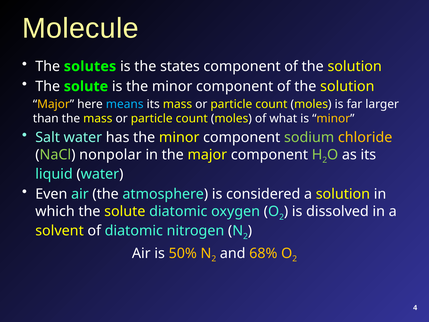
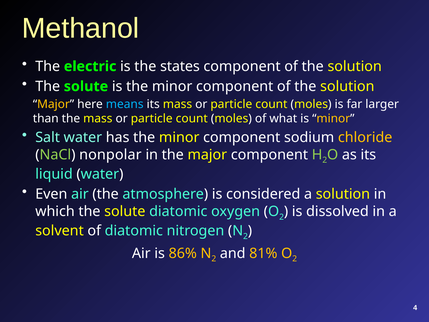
Molecule: Molecule -> Methanol (81, 28)
solutes: solutes -> electric (90, 66)
sodium colour: light green -> white (309, 137)
50%: 50% -> 86% (183, 253)
68%: 68% -> 81% (263, 253)
